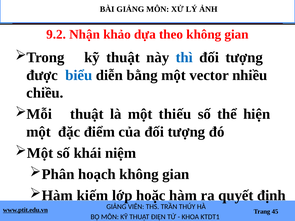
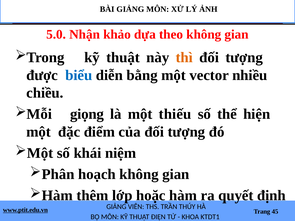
9.2: 9.2 -> 5.0 (56, 34)
thì colour: blue -> orange (184, 58)
thuật: thuật -> giọng (87, 114)
kiếm: kiếm -> thêm (92, 196)
